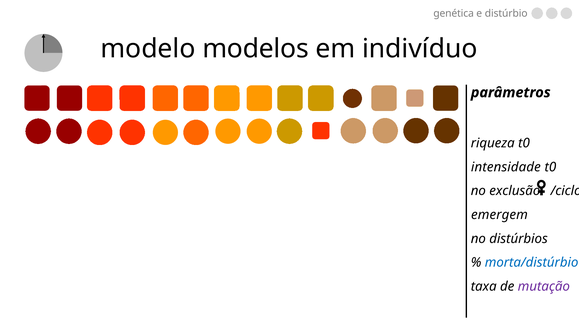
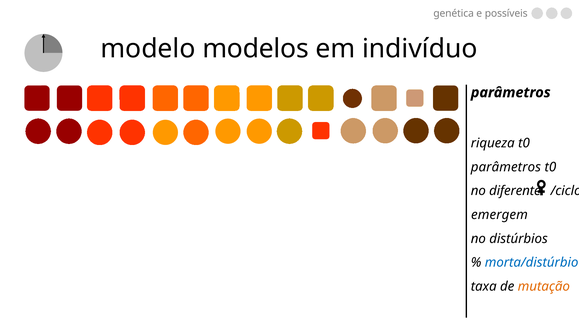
distúrbio: distúrbio -> possíveis (506, 14)
intensidade: intensidade -> parâmetros (506, 167)
exclusão: exclusão -> diferente (515, 191)
mutação colour: purple -> orange (544, 286)
